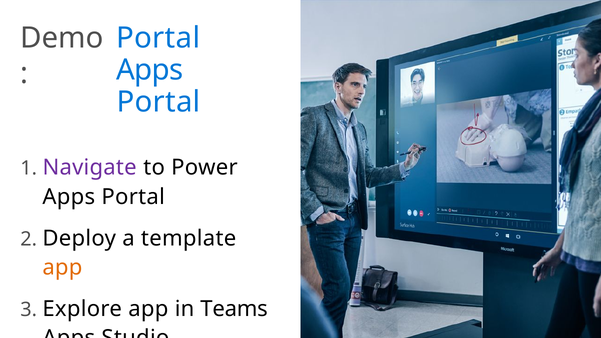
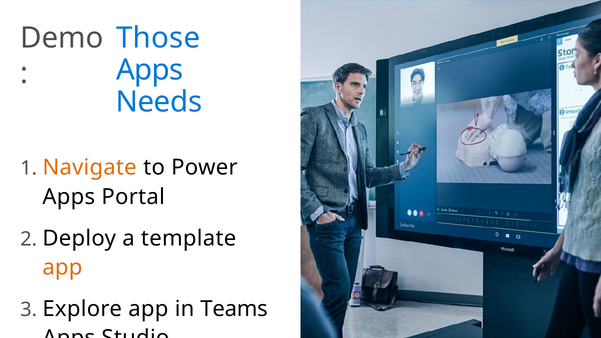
Portal: Portal -> Those (158, 38)
Portal: Portal -> Needs (159, 102)
Navigate colour: purple -> orange (90, 168)
